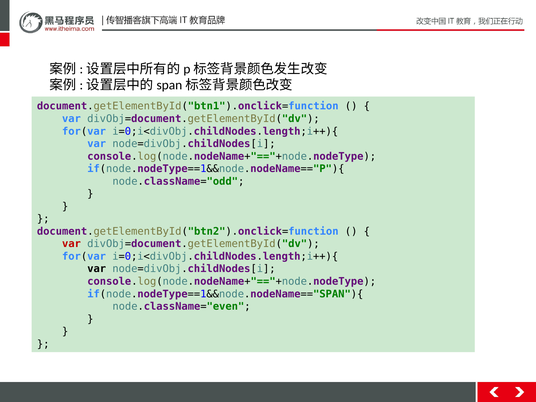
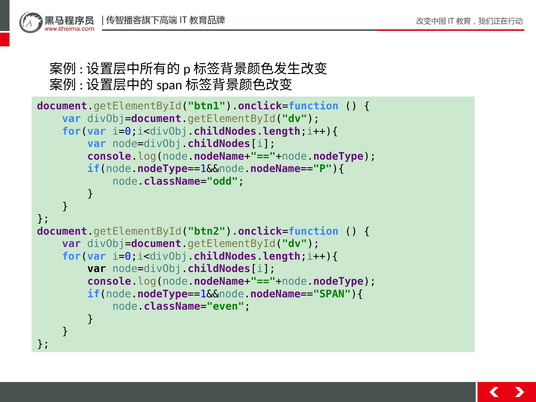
var colour: red -> purple (71, 244)
